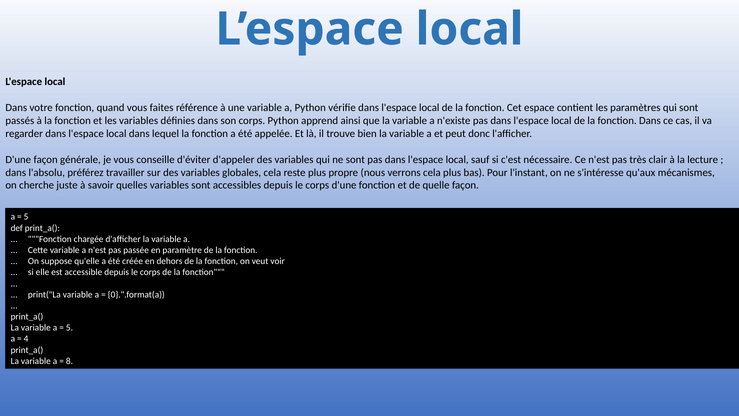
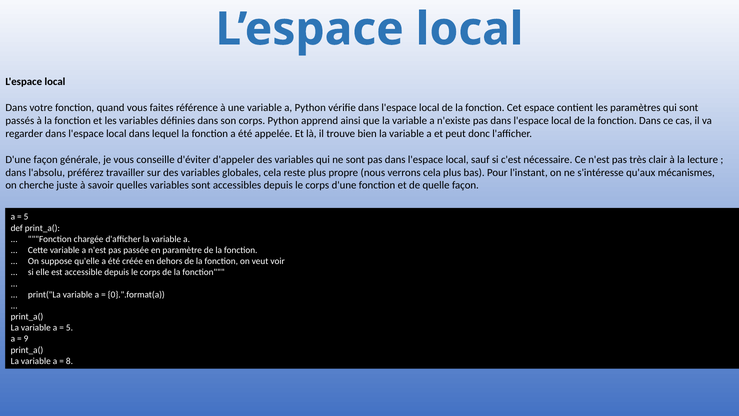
4: 4 -> 9 (26, 339)
